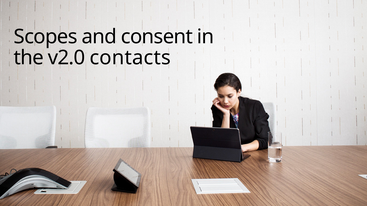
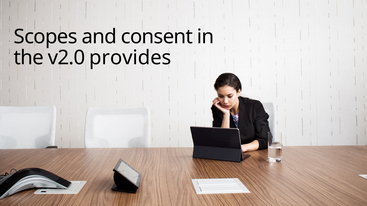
contacts: contacts -> provides (130, 58)
